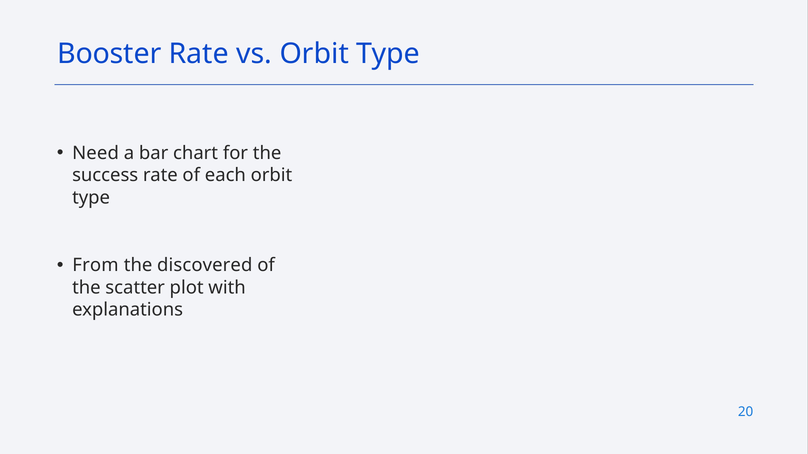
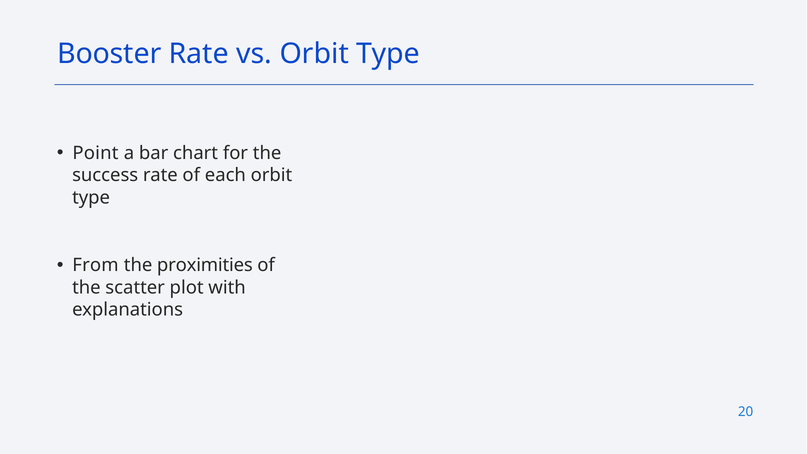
Need: Need -> Point (95, 153)
discovered: discovered -> proximities (205, 266)
